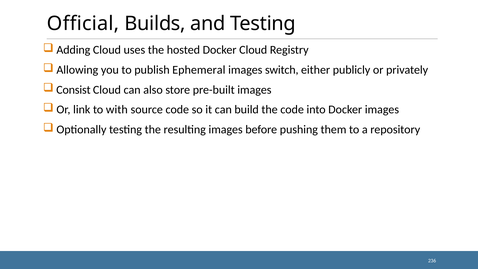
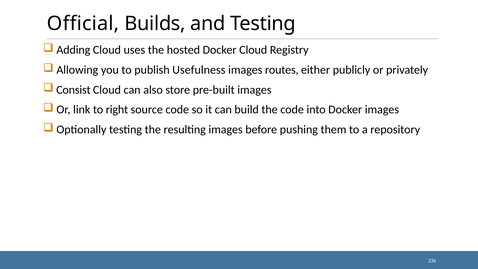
Ephemeral: Ephemeral -> Usefulness (199, 70)
switch: switch -> routes (282, 70)
with: with -> right (117, 110)
